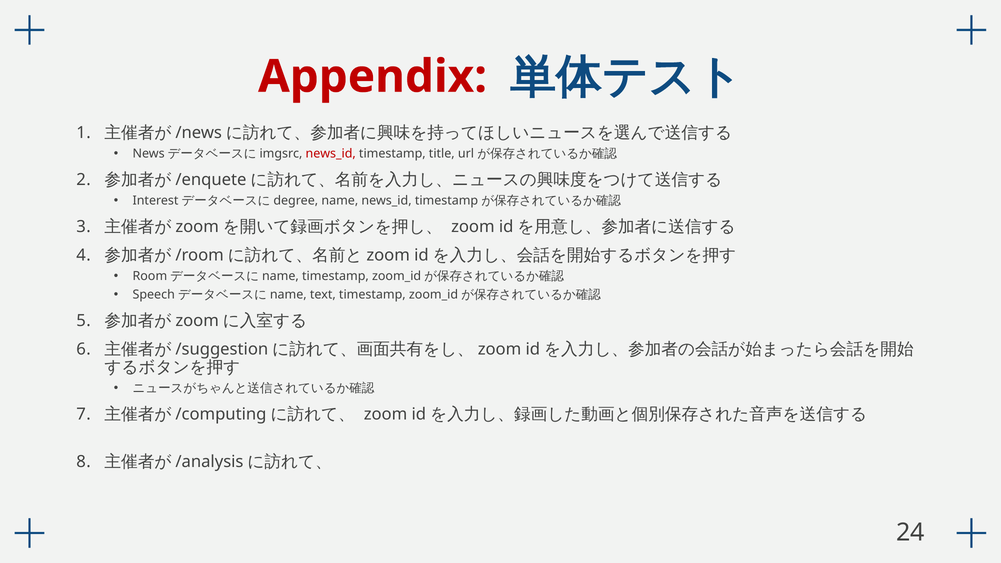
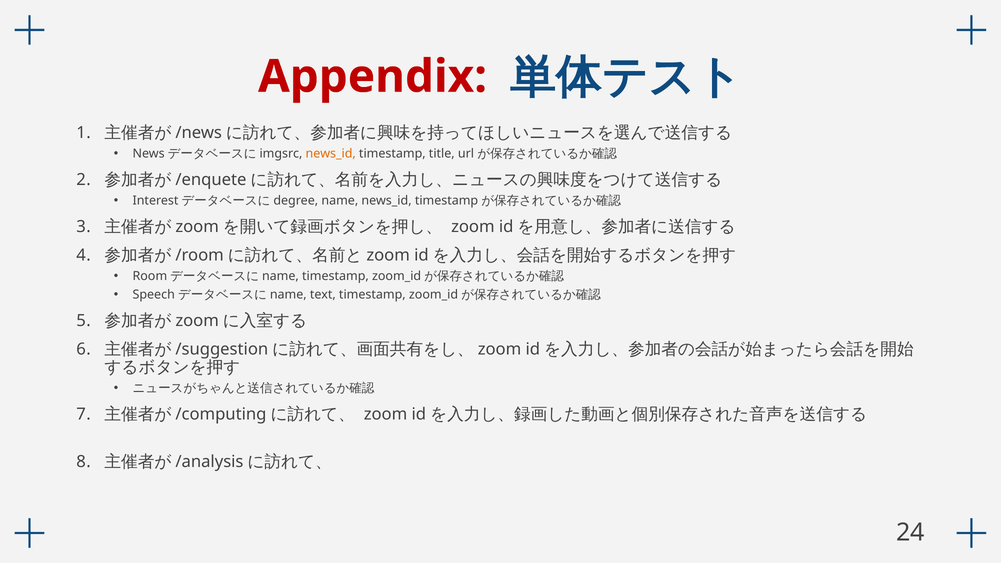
news_id colour: red -> orange (331, 154)
